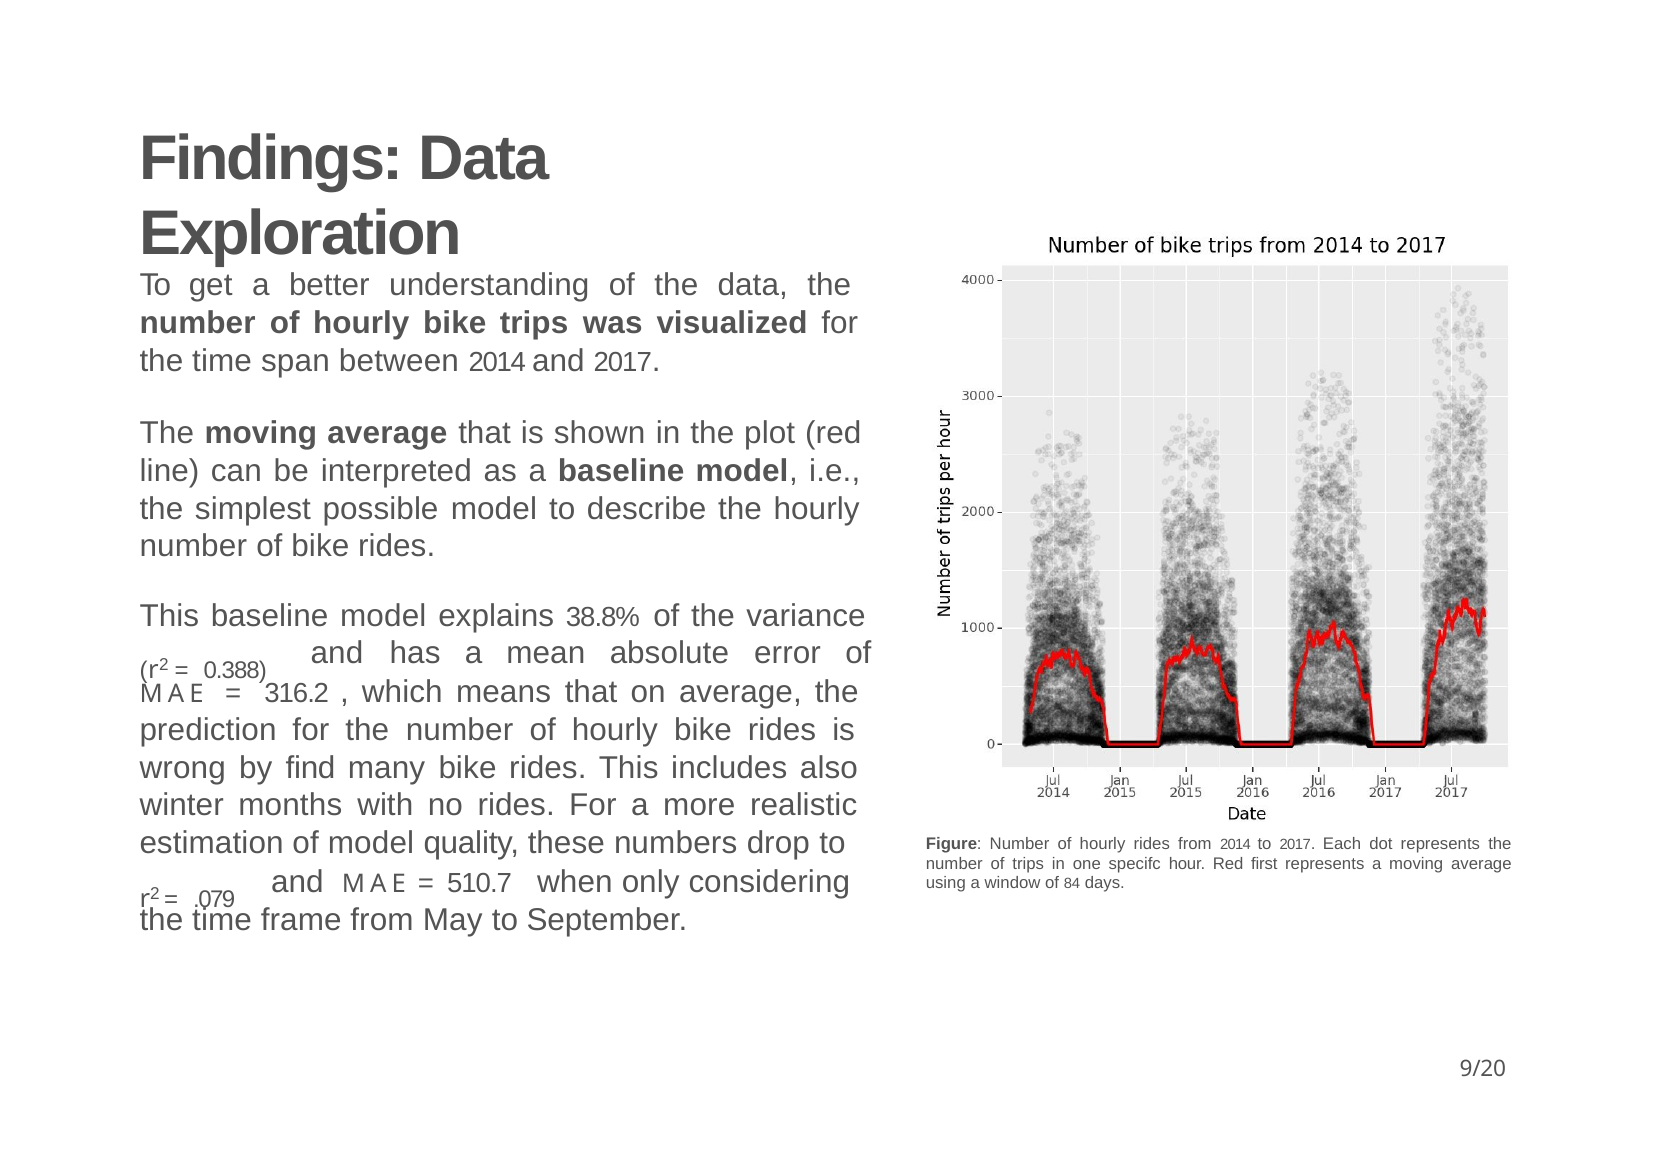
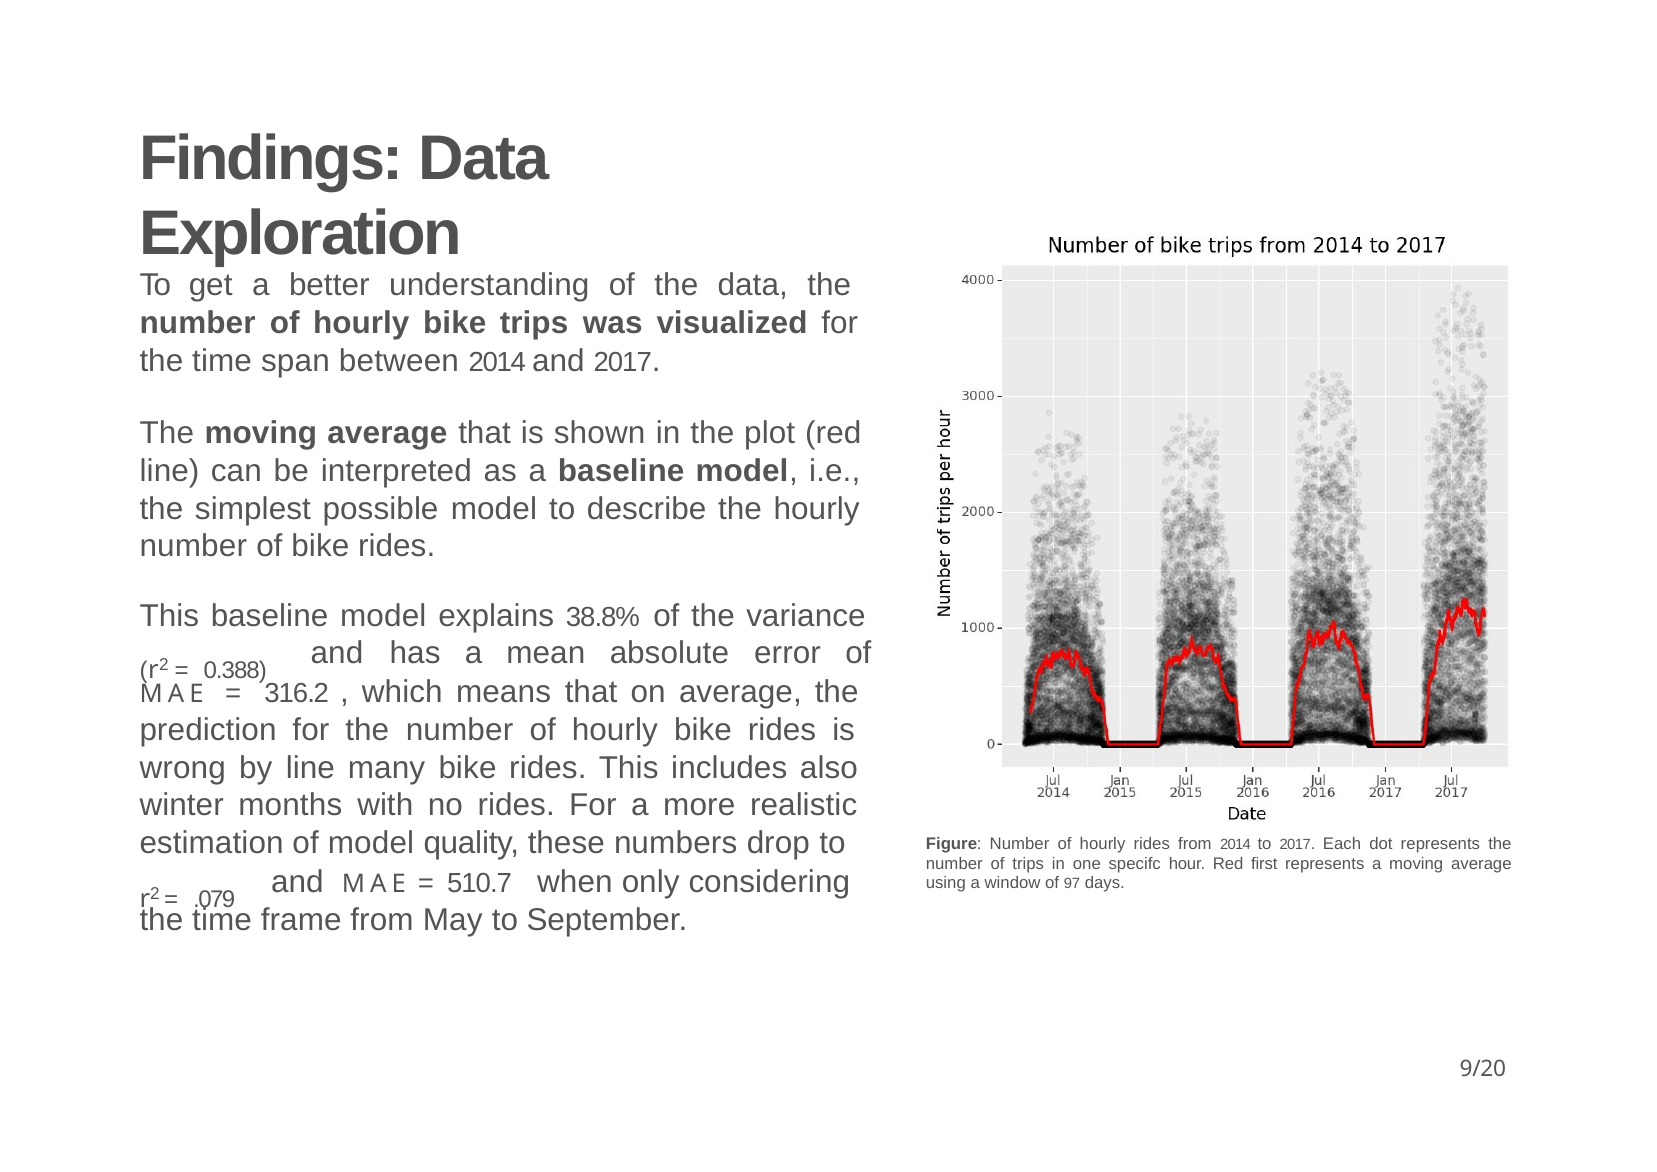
by find: find -> line (310, 768)
84: 84 -> 97 (1072, 884)
